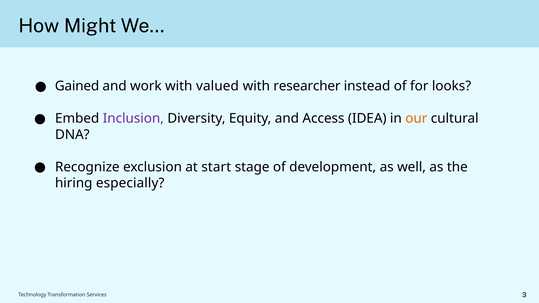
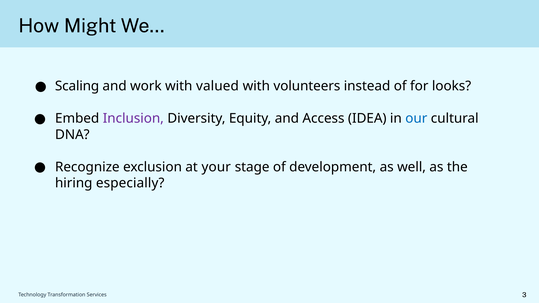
Gained: Gained -> Scaling (77, 86)
researcher: researcher -> volunteers (307, 86)
our colour: orange -> blue (416, 119)
start: start -> your (216, 167)
